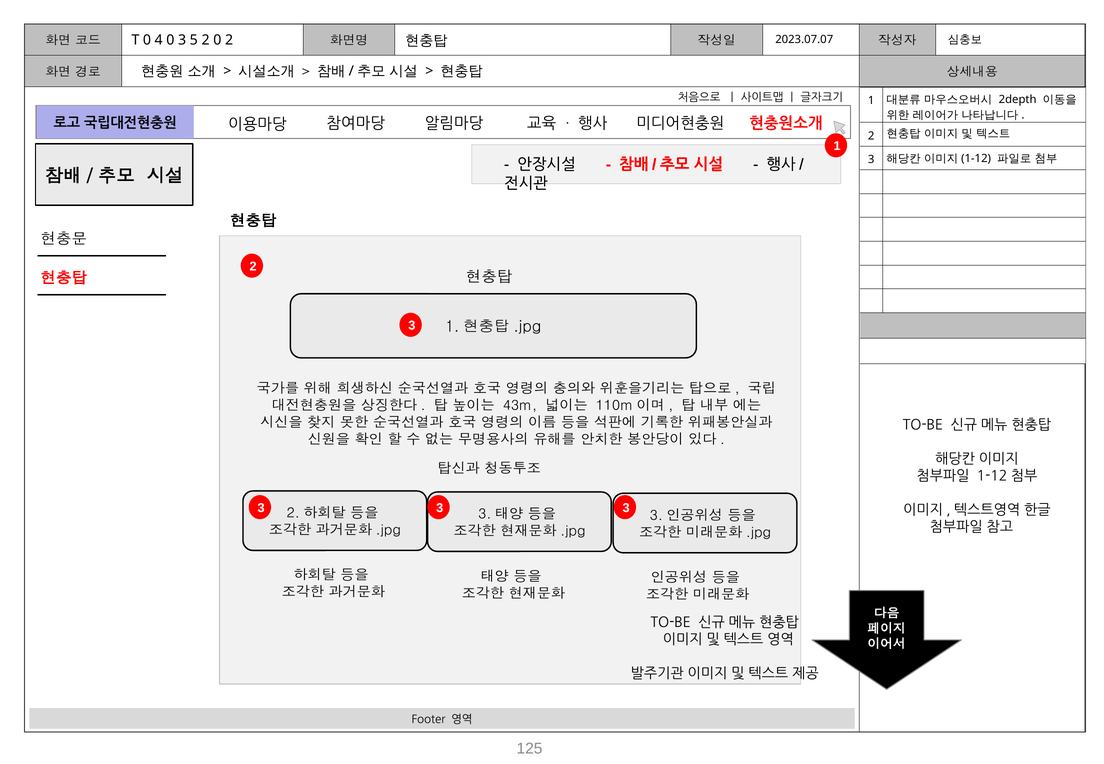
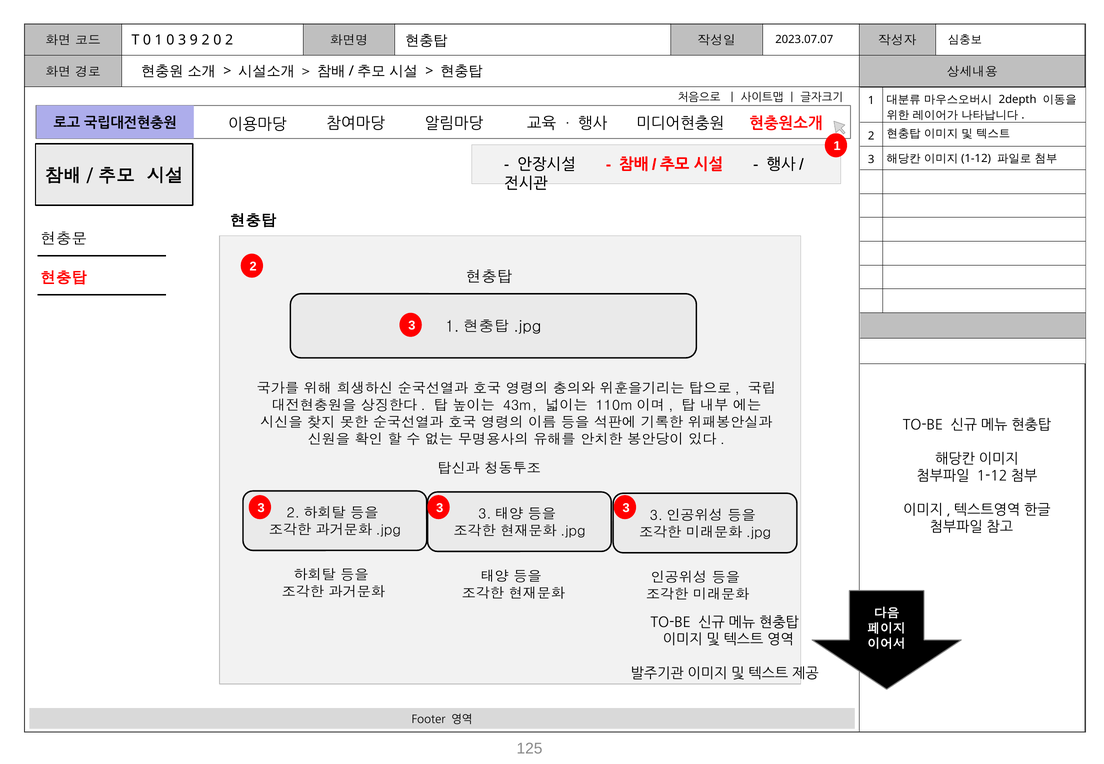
0 4: 4 -> 1 (159, 40)
5: 5 -> 9 (194, 40)
